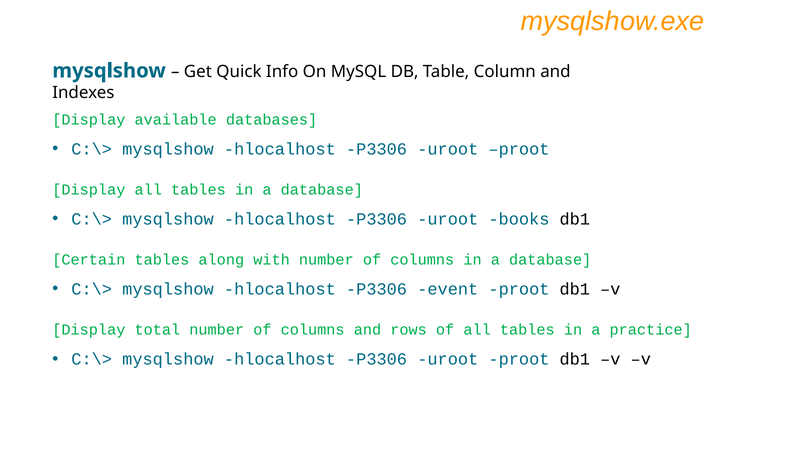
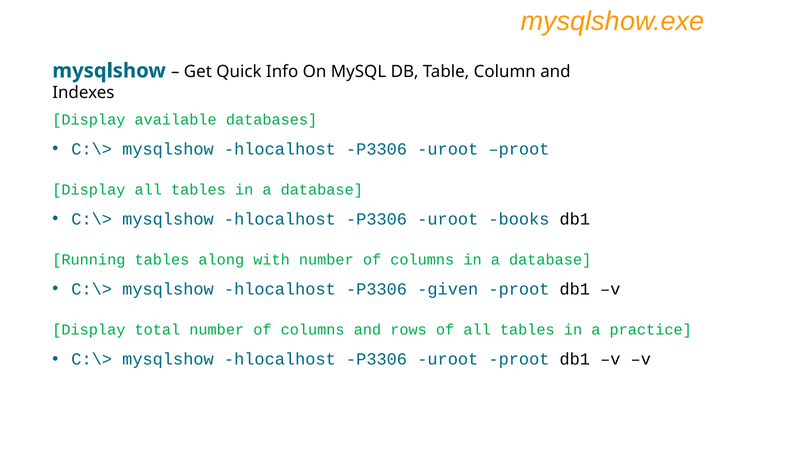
Certain: Certain -> Running (89, 260)
event: event -> given (448, 289)
